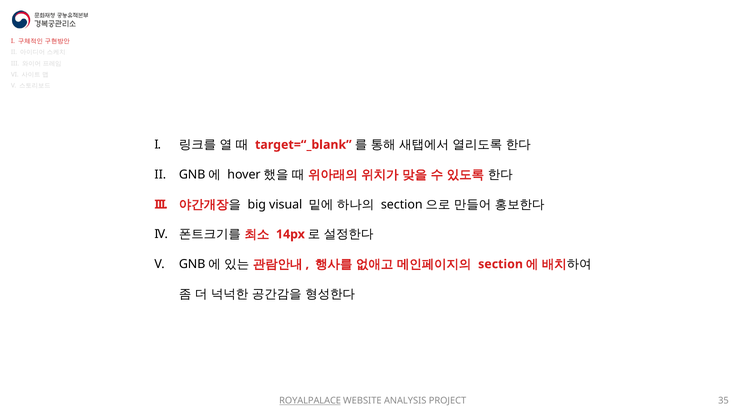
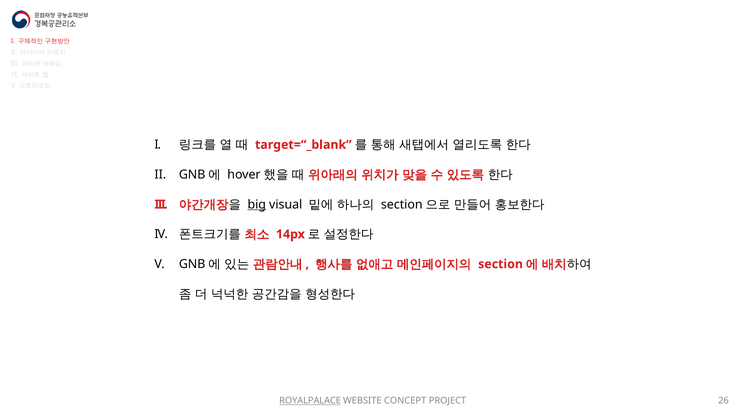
big underline: none -> present (257, 204)
ANALYSIS: ANALYSIS -> CONCEPT (405, 400)
35: 35 -> 26 (723, 400)
